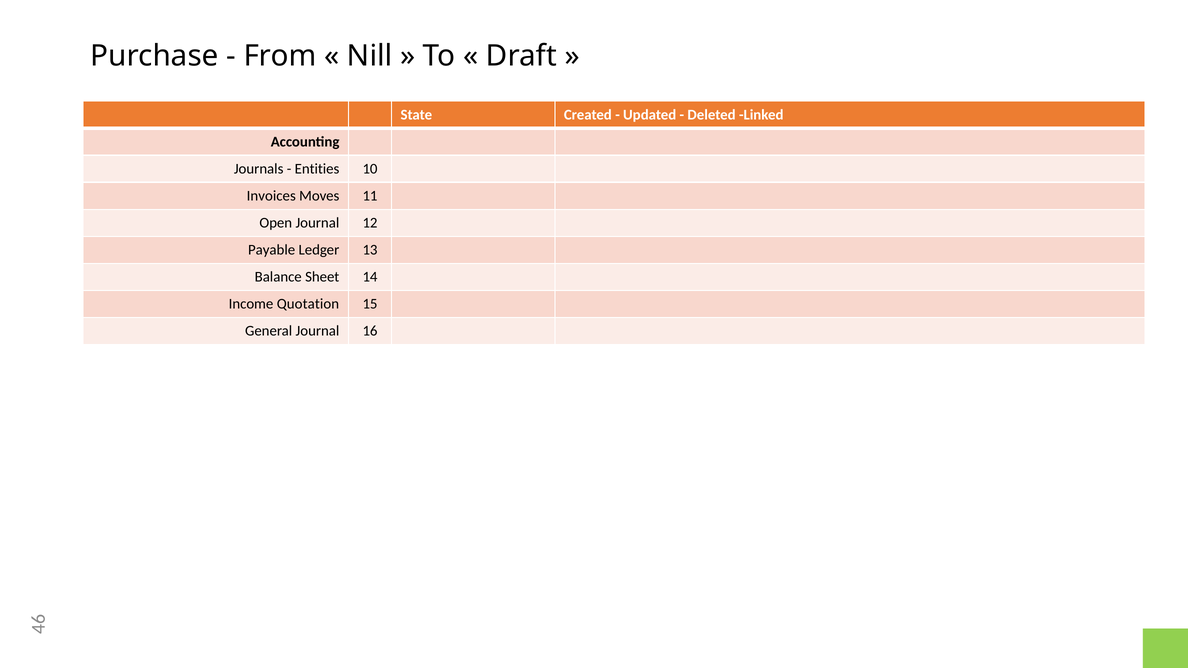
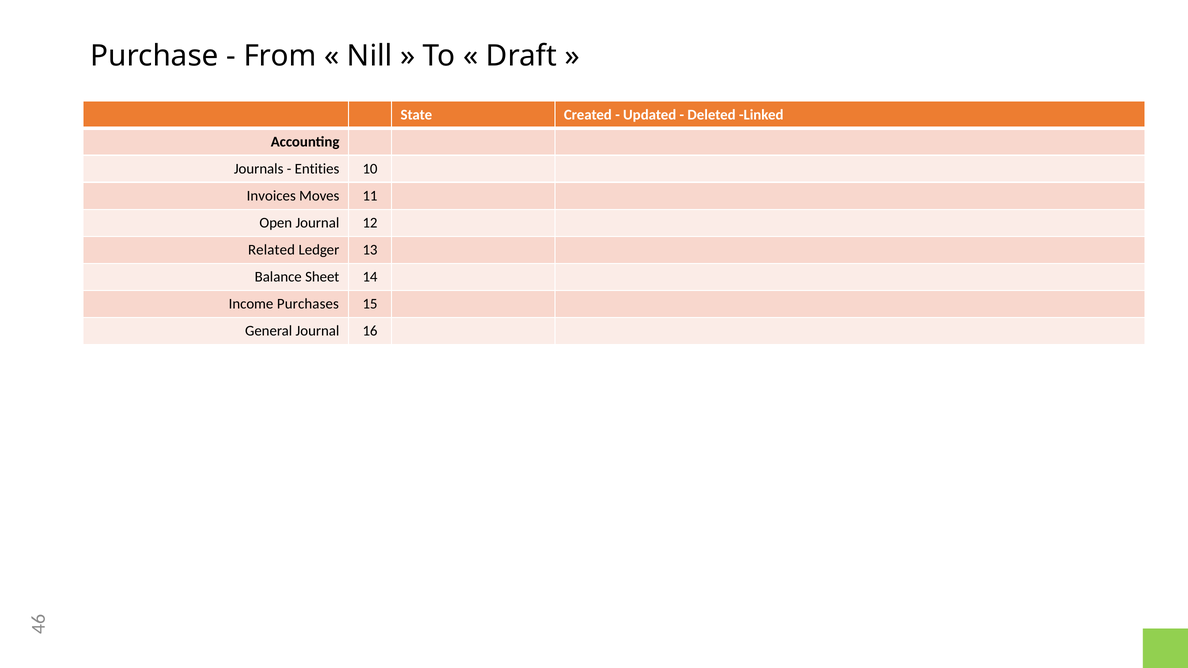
Payable: Payable -> Related (272, 250)
Quotation: Quotation -> Purchases (308, 304)
